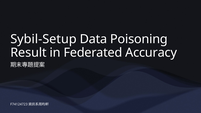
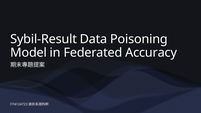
Sybil-Setup: Sybil-Setup -> Sybil-Result (44, 39)
Result: Result -> Model (29, 53)
